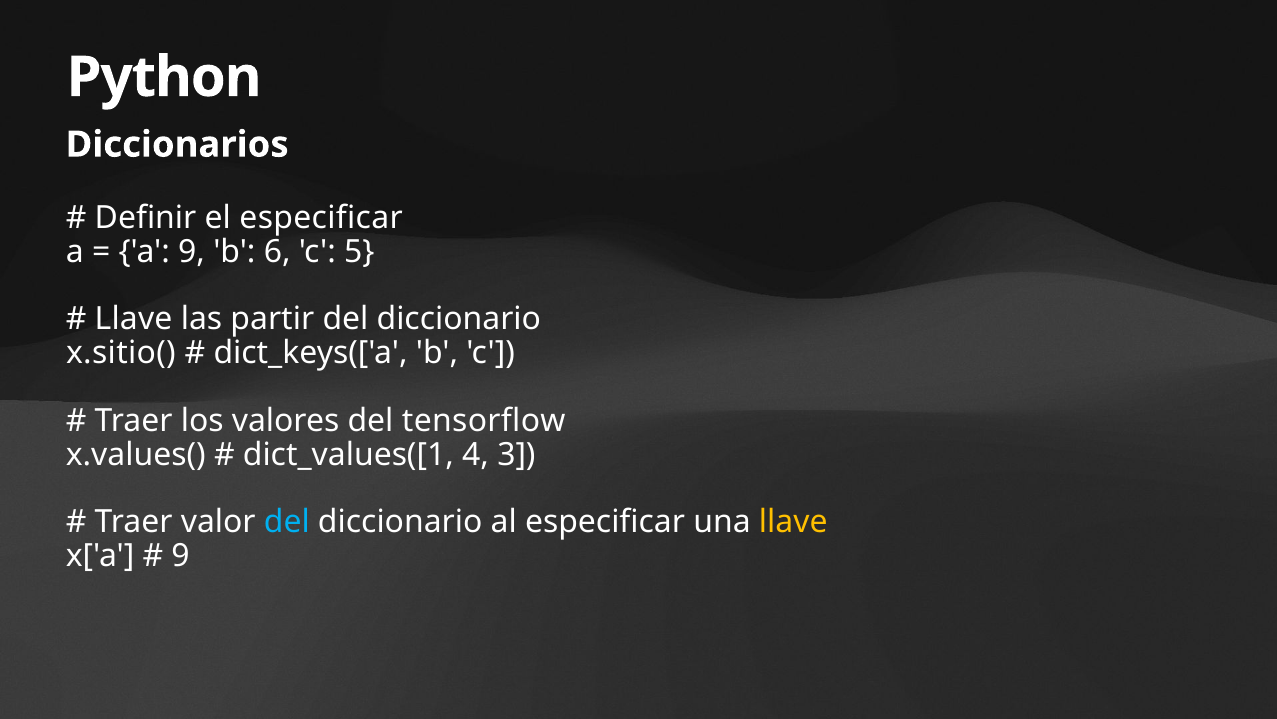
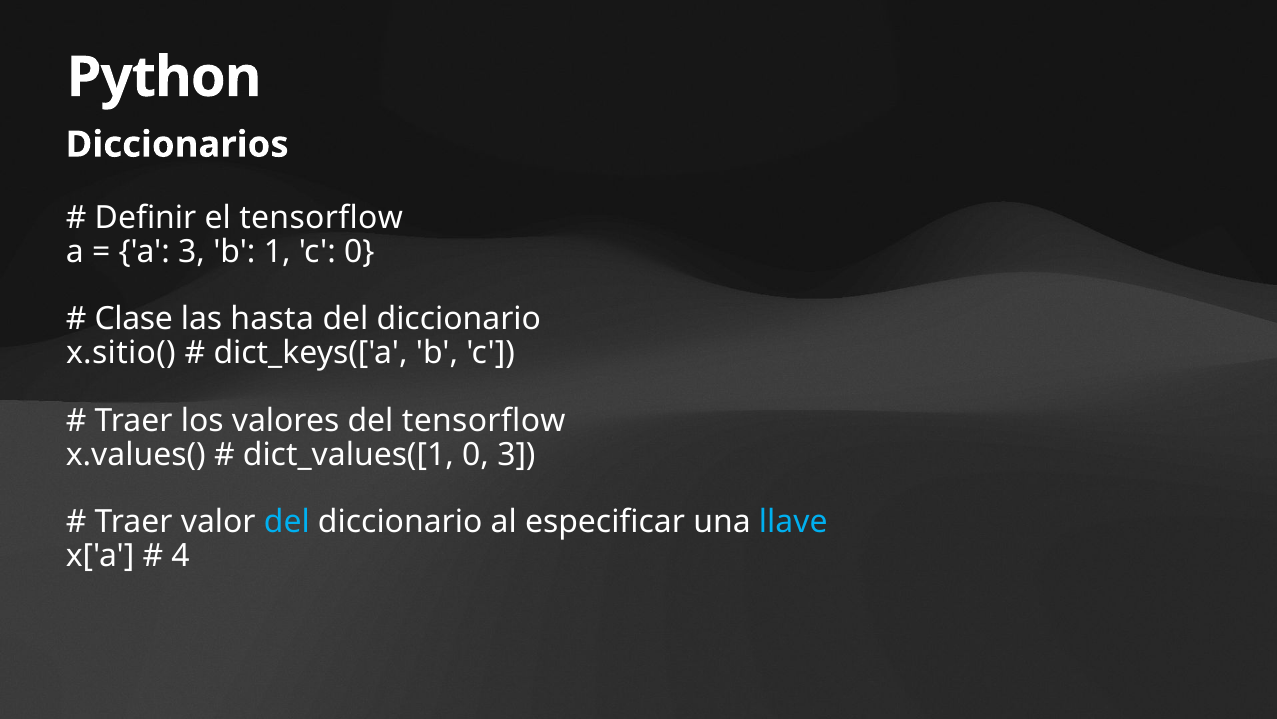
el especificar: especificar -> tensorflow (321, 218)
a 9: 9 -> 3 (192, 251)
6: 6 -> 1 (277, 251)
c 5: 5 -> 0 (359, 251)
Llave: Llave -> Clase (134, 319)
partir: partir -> hasta (272, 319)
dict_values([1 4: 4 -> 0 (476, 454)
llave colour: yellow -> light blue (793, 522)
9: 9 -> 4 (181, 555)
